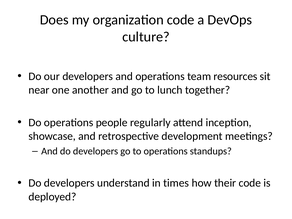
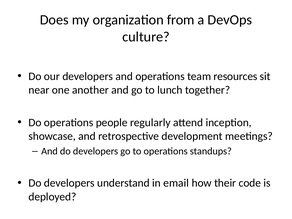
organization code: code -> from (181, 20)
times: times -> email (176, 183)
